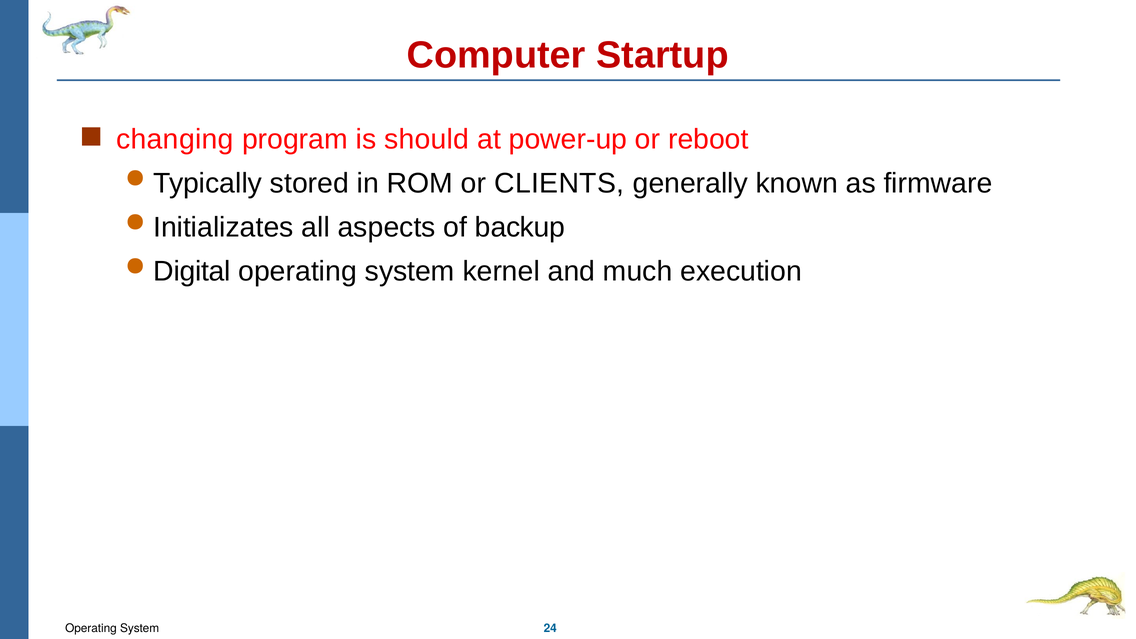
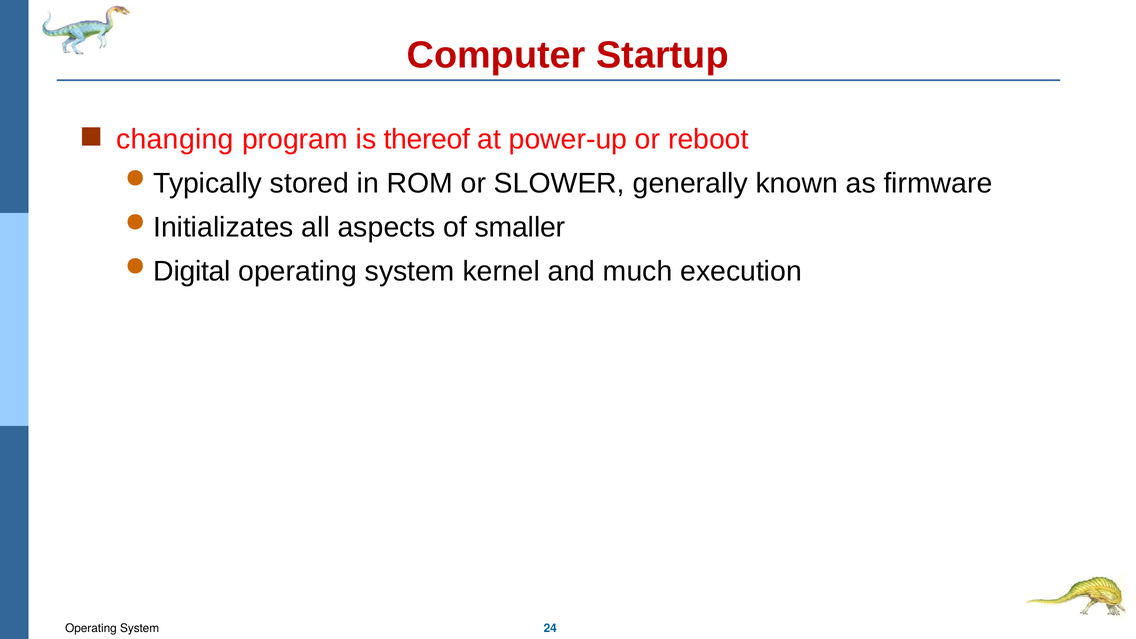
should: should -> thereof (427, 139)
CLIENTS: CLIENTS -> SLOWER (559, 183)
backup: backup -> smaller (520, 227)
